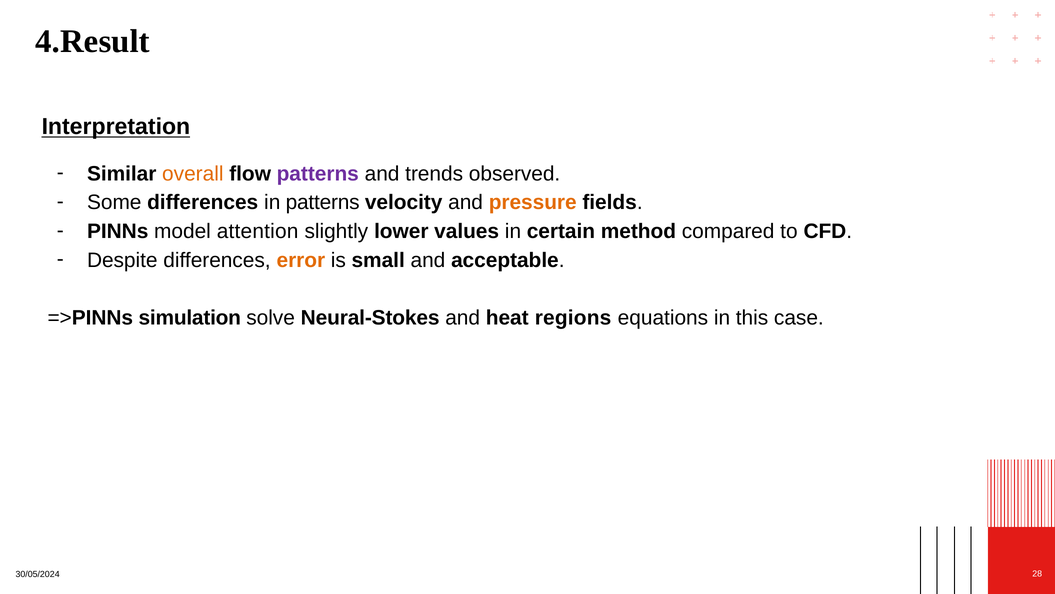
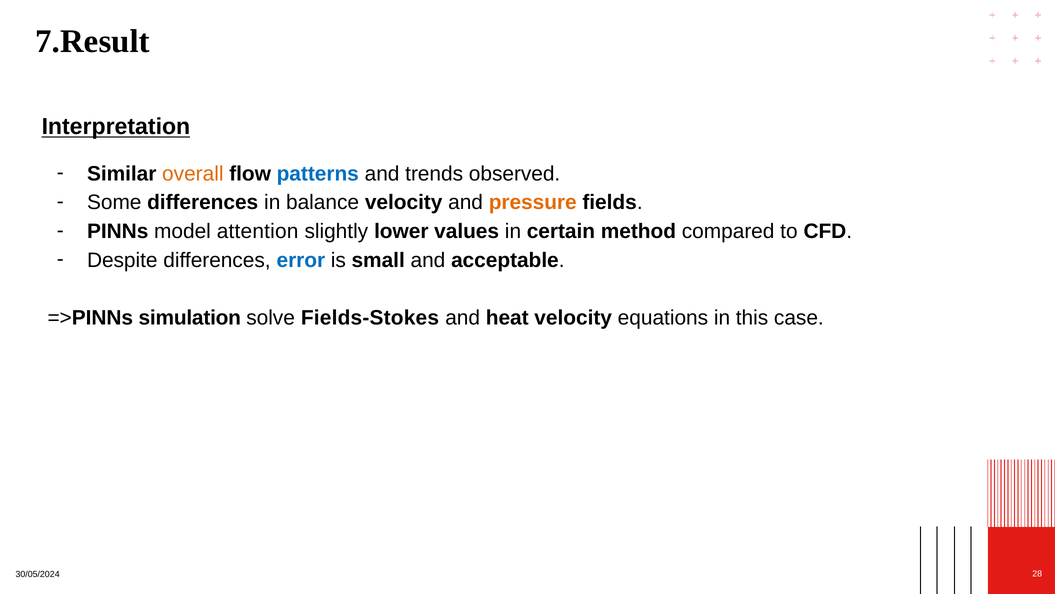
4.Result: 4.Result -> 7.Result (93, 42)
patterns colour: purple -> blue (318, 174)
in patterns: patterns -> balance (323, 202)
error colour: orange -> blue (301, 260)
Neural-Stokes: Neural-Stokes -> Fields-Stokes (370, 317)
heat regions: regions -> velocity (573, 317)
